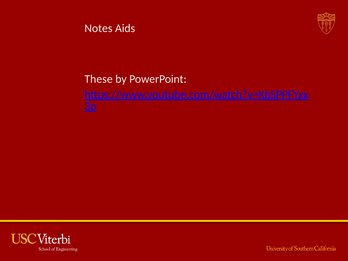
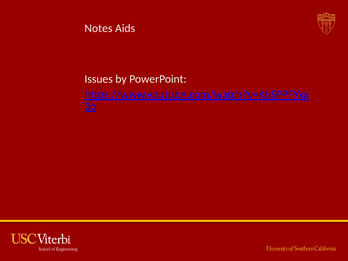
These: These -> Issues (99, 79)
